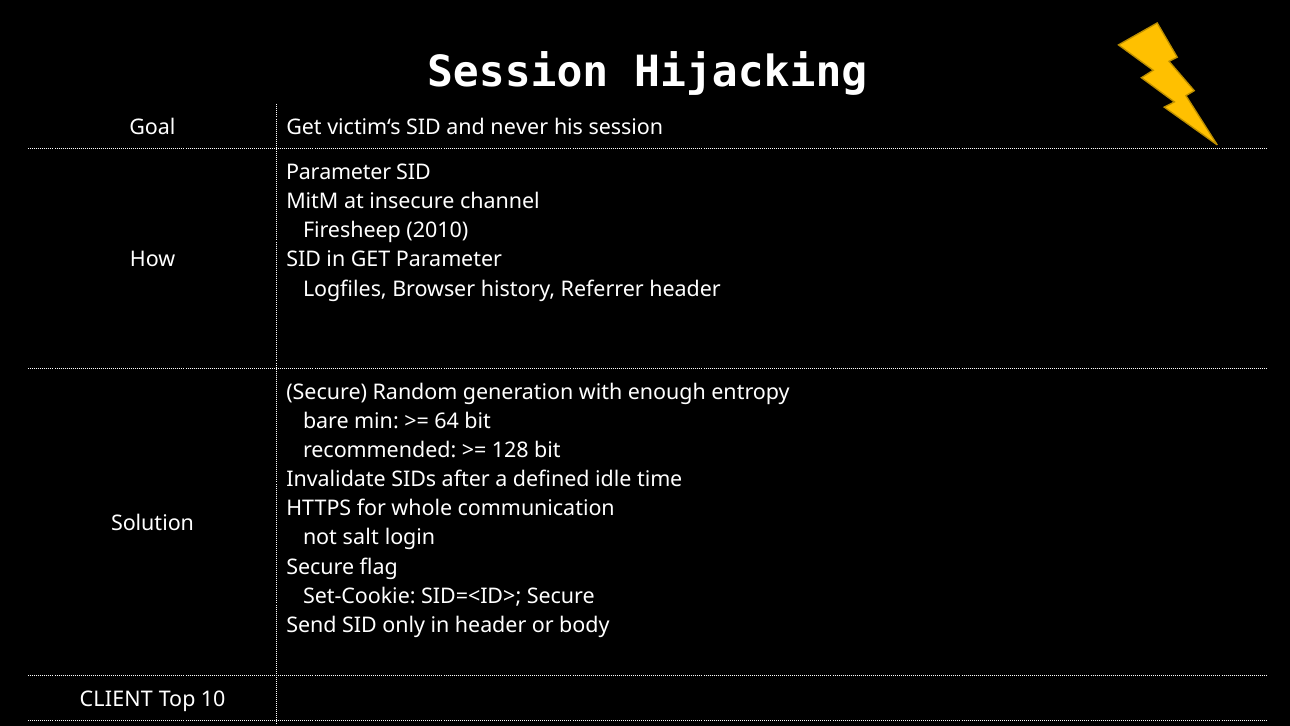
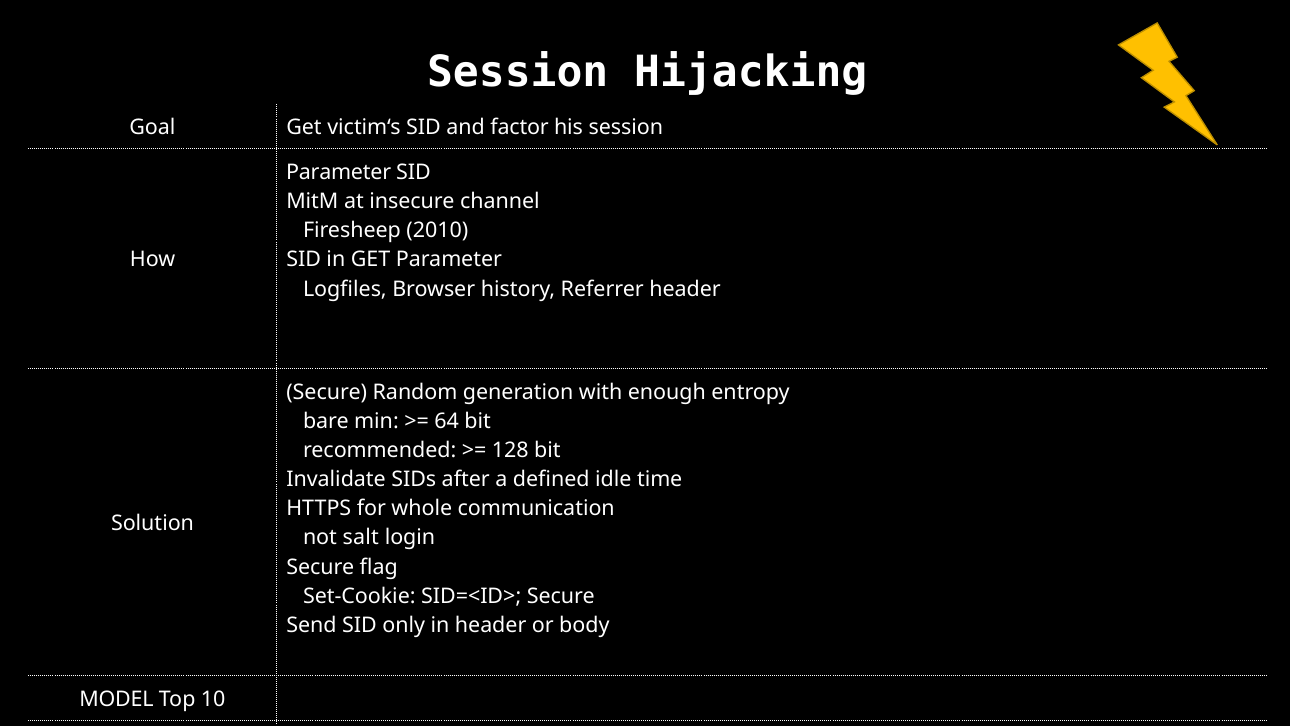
never: never -> factor (520, 128)
CLIENT: CLIENT -> MODEL (116, 699)
